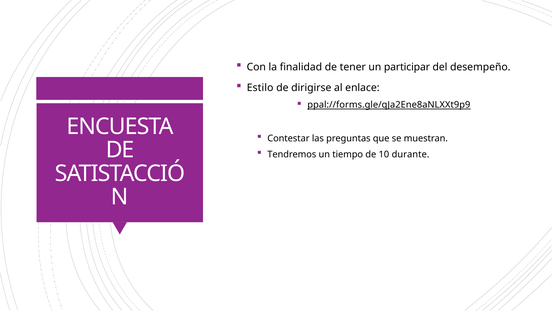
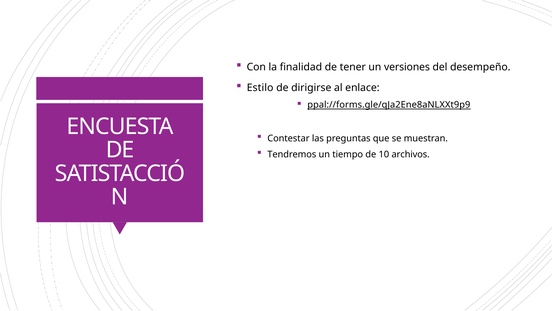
participar: participar -> versiones (407, 67)
durante: durante -> archivos (411, 155)
